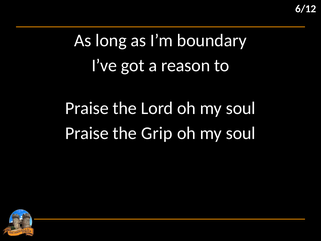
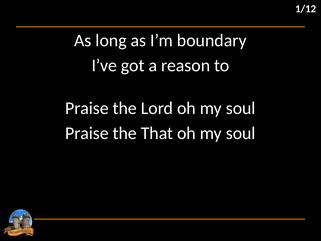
6/12: 6/12 -> 1/12 (306, 9)
Grip: Grip -> That (157, 133)
